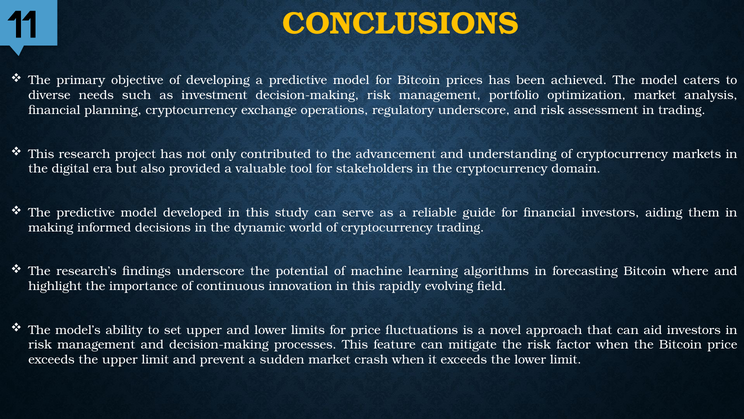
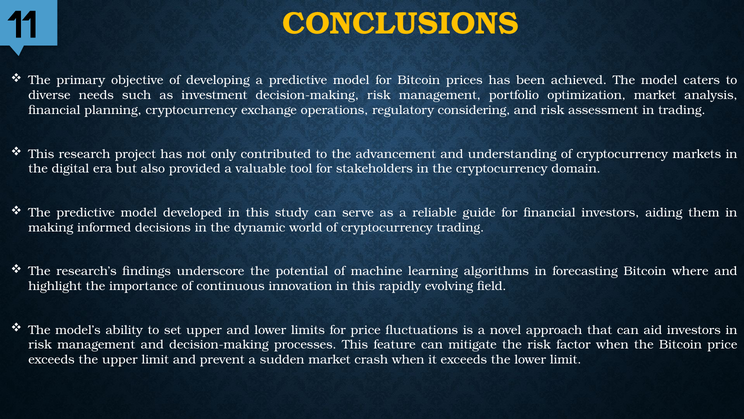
regulatory underscore: underscore -> considering (474, 110)
